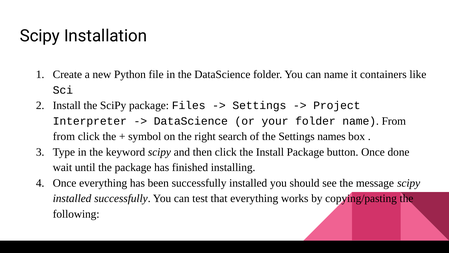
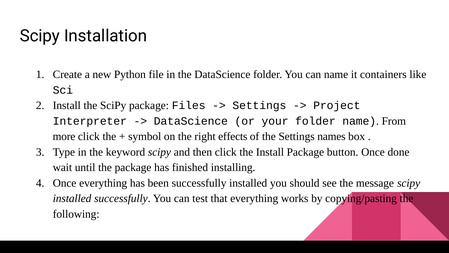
from: from -> more (64, 136)
search: search -> effects (233, 136)
